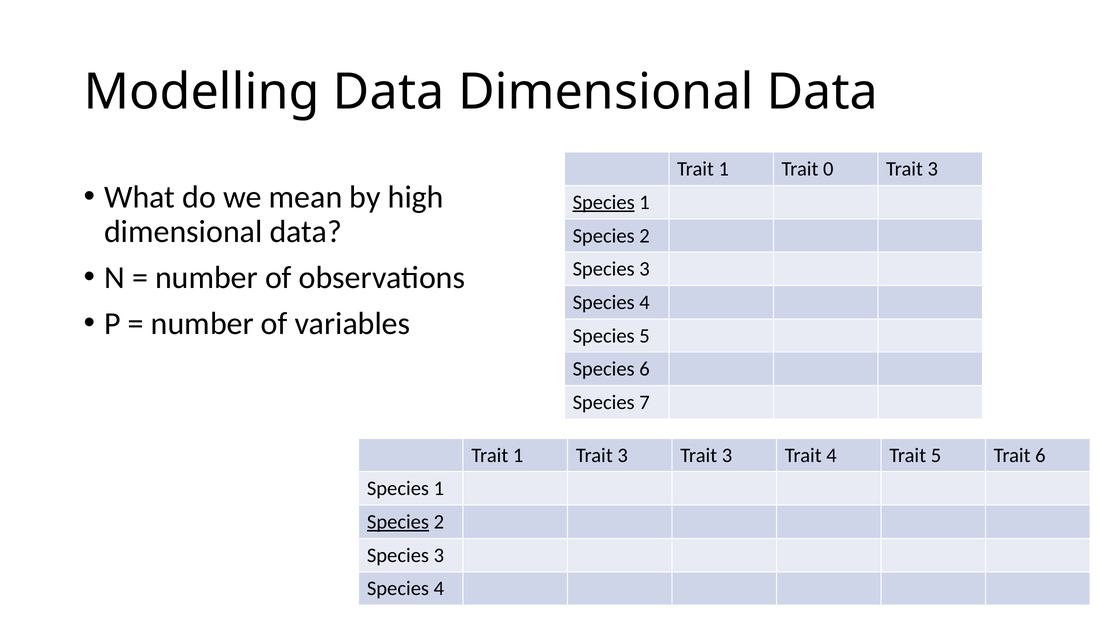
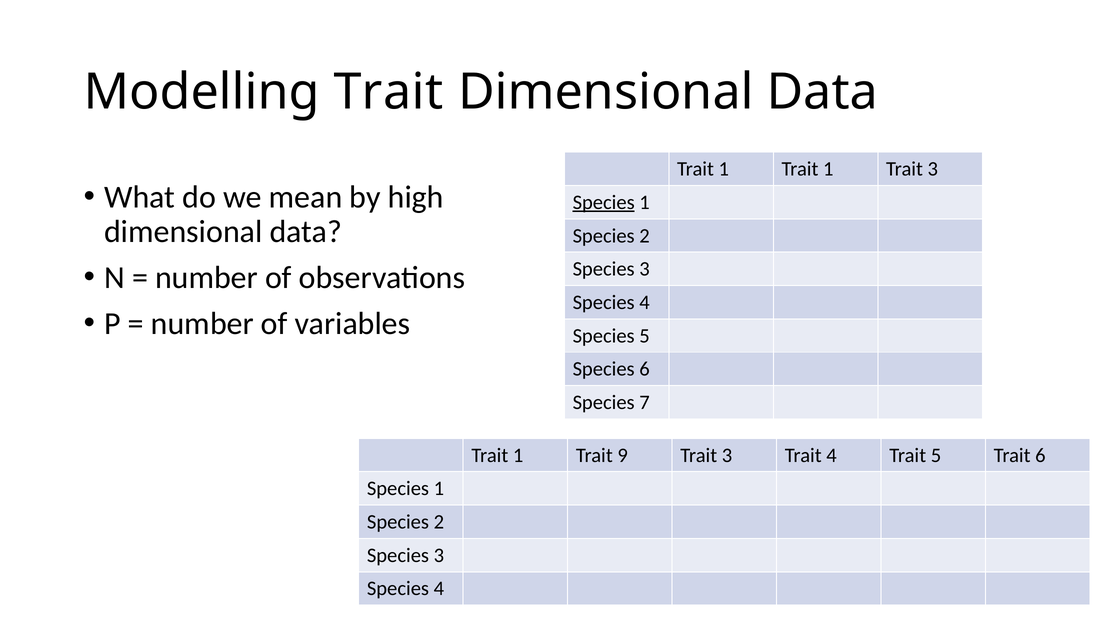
Modelling Data: Data -> Trait (389, 92)
1 Trait 0: 0 -> 1 (828, 169)
1 Trait 3: 3 -> 9 (623, 455)
Species underline: present -> none (398, 522)
